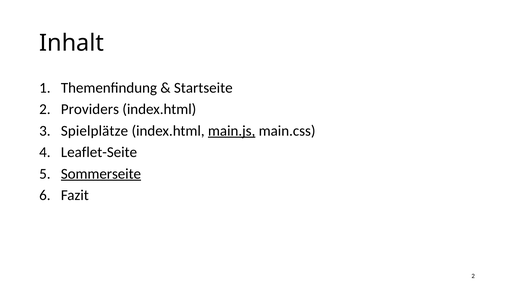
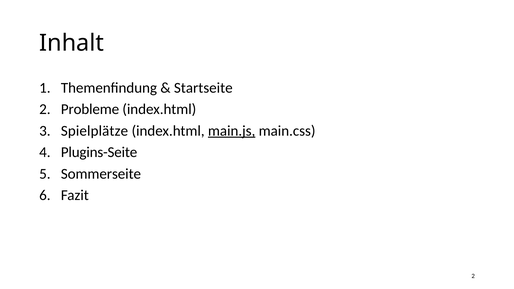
Providers: Providers -> Probleme (90, 109)
Leaflet-Seite: Leaflet-Seite -> Plugins-Seite (99, 152)
Sommerseite underline: present -> none (101, 174)
